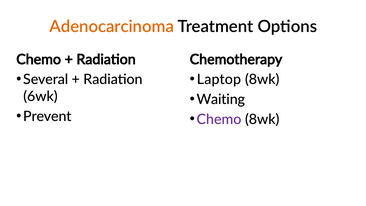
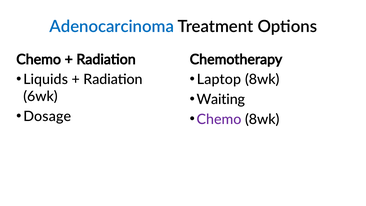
Adenocarcinoma colour: orange -> blue (112, 27)
Several: Several -> Liquids (46, 79)
Prevent: Prevent -> Dosage (47, 116)
